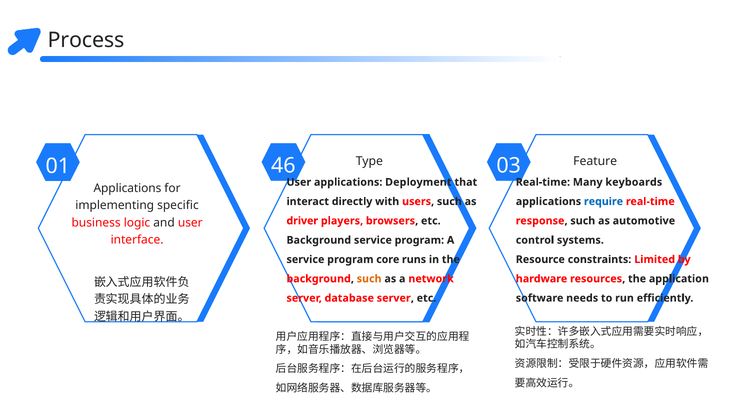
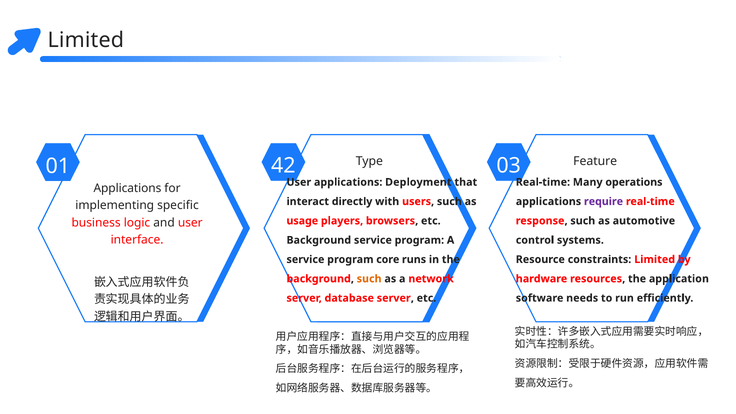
Process: Process -> Limited (86, 40)
46: 46 -> 42 (283, 166)
keyboards: keyboards -> operations (634, 182)
require colour: blue -> purple (603, 201)
driver: driver -> usage (302, 221)
